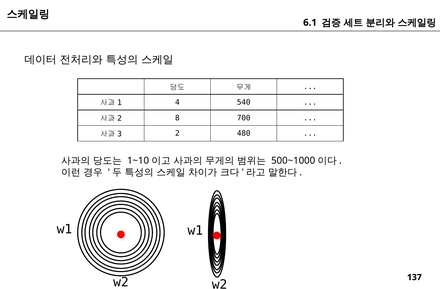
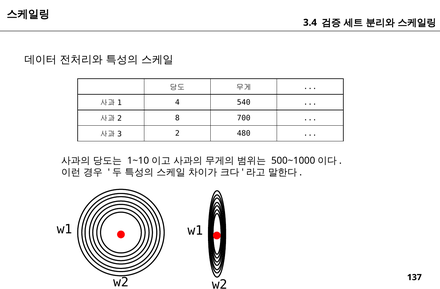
6.1: 6.1 -> 3.4 (310, 23)
